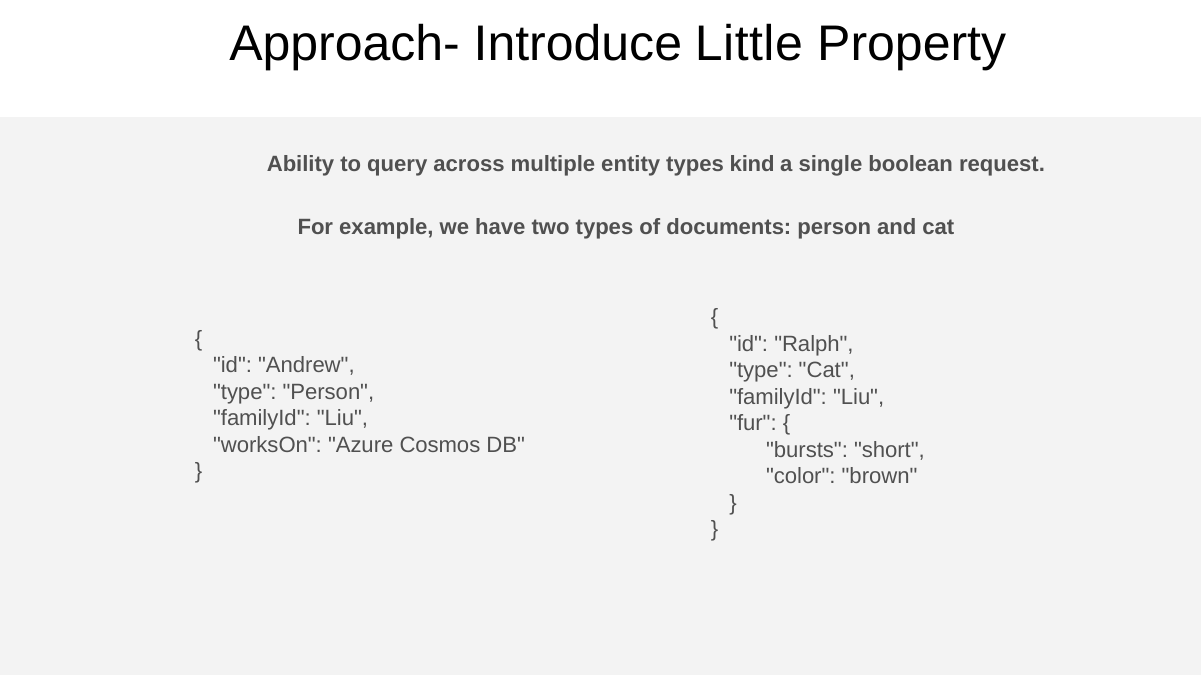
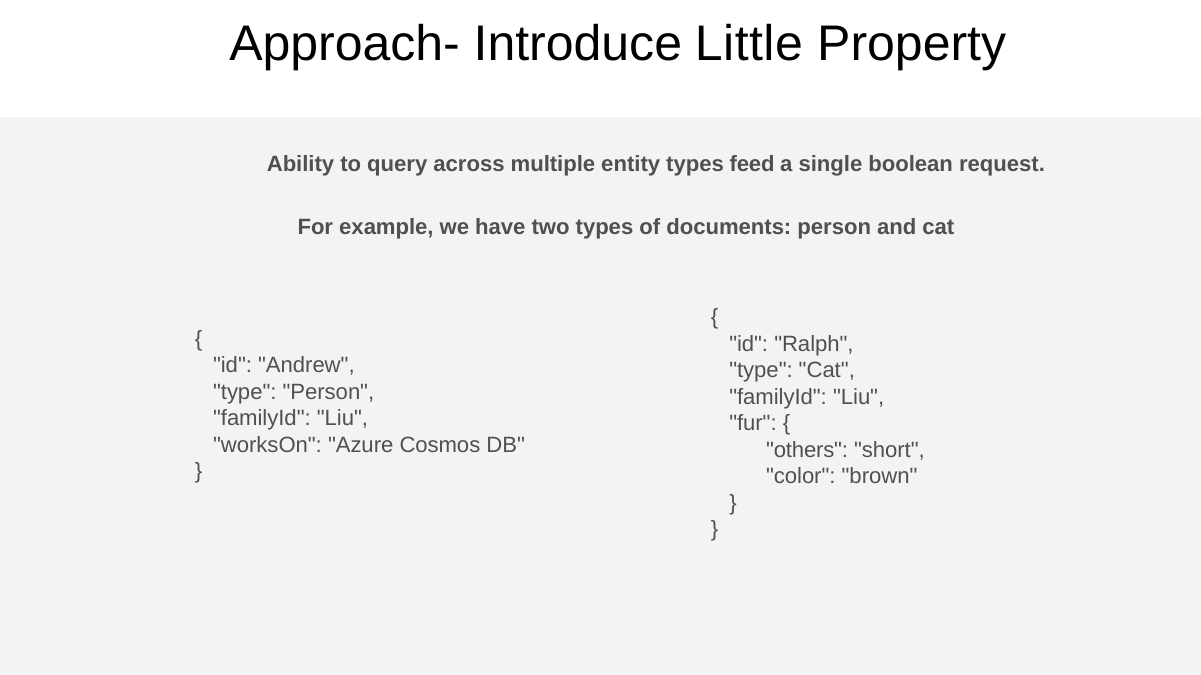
kind: kind -> feed (752, 164)
bursts: bursts -> others (807, 451)
